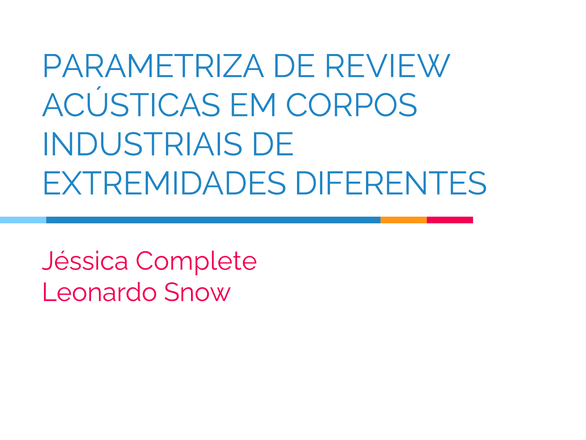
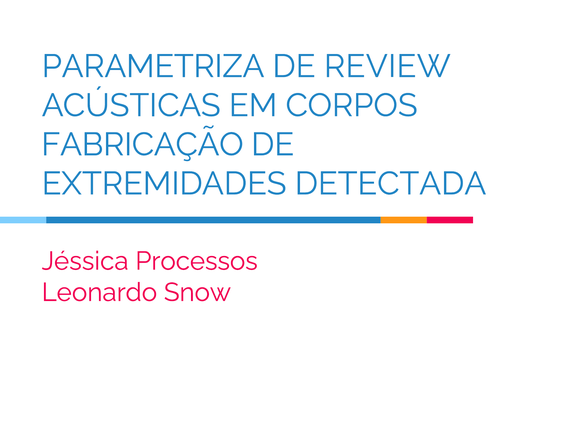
INDUSTRIAIS: INDUSTRIAIS -> FABRICAÇÃO (142, 144)
DIFERENTES: DIFERENTES -> DETECTADA (391, 183)
Complete: Complete -> Processos (197, 261)
